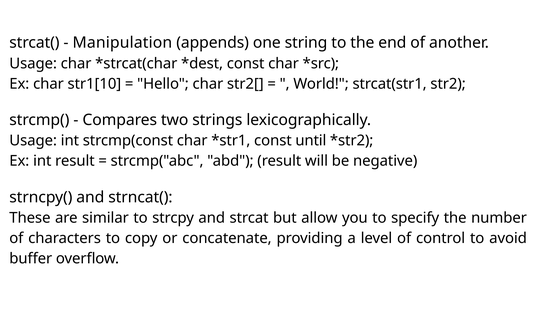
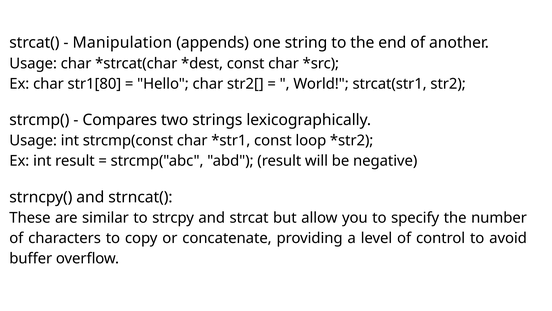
str1[10: str1[10 -> str1[80 (94, 84)
until: until -> loop (311, 140)
